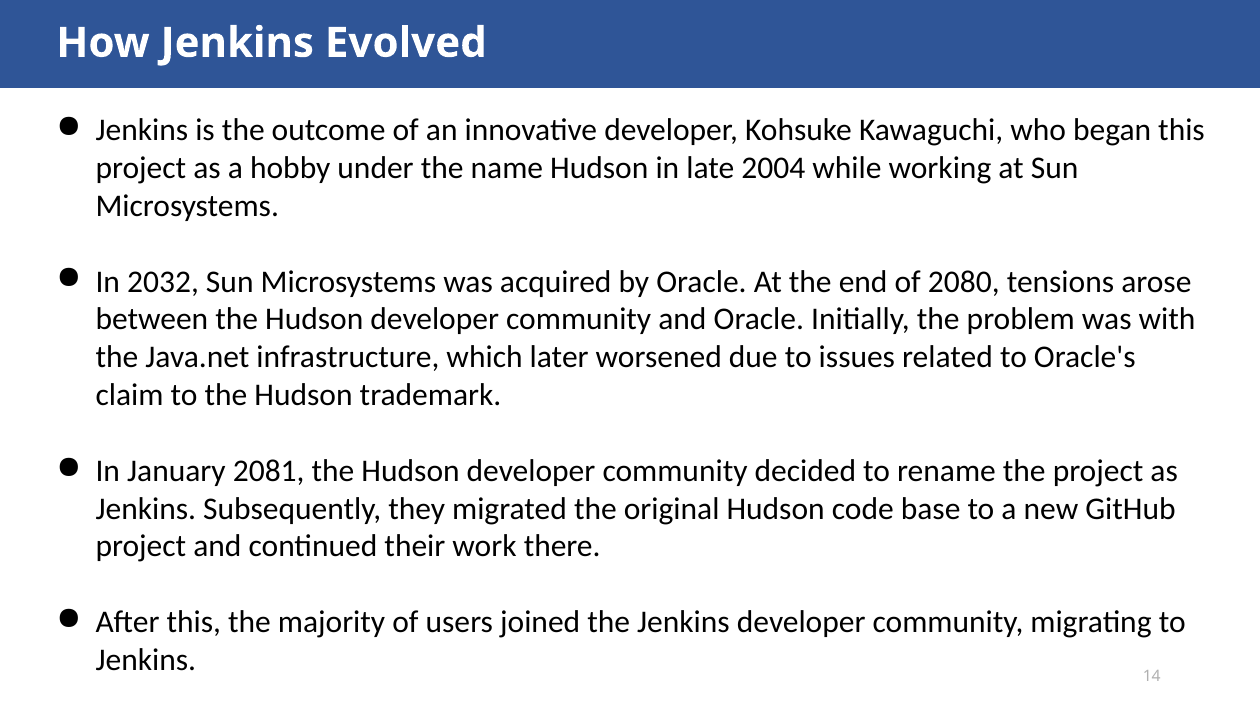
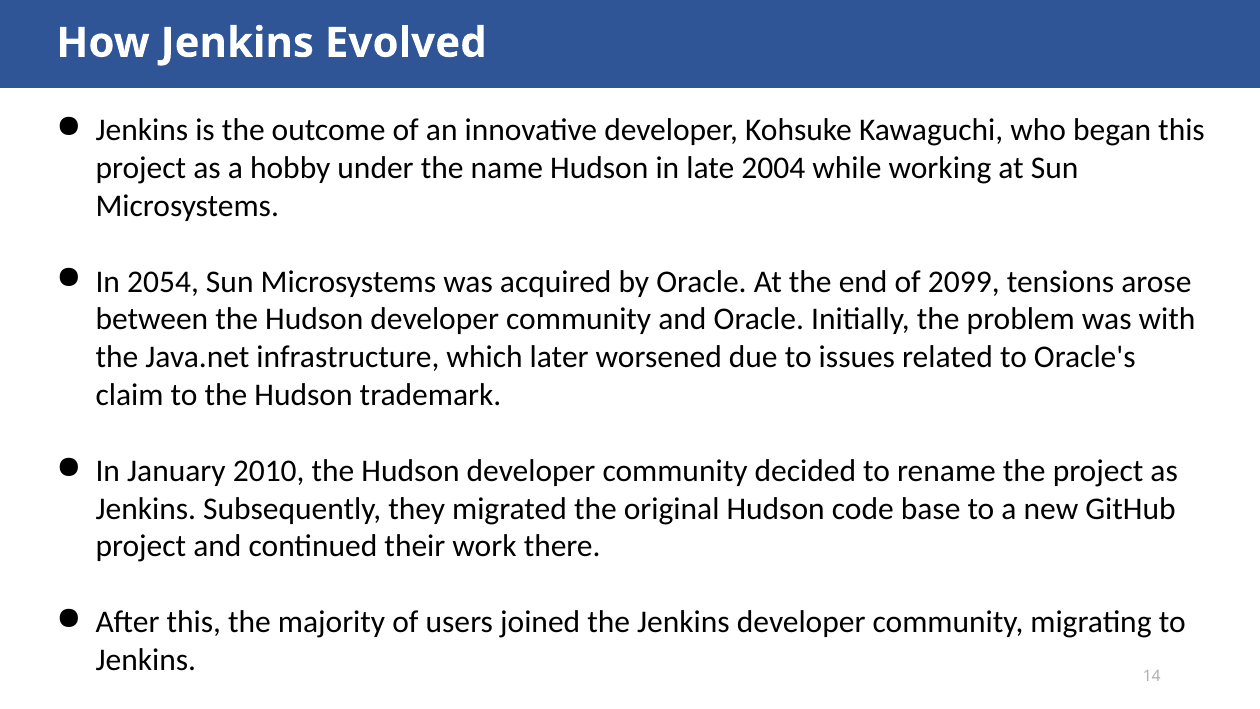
2032: 2032 -> 2054 (163, 282)
2080: 2080 -> 2099 (964, 282)
2081: 2081 -> 2010 (269, 471)
